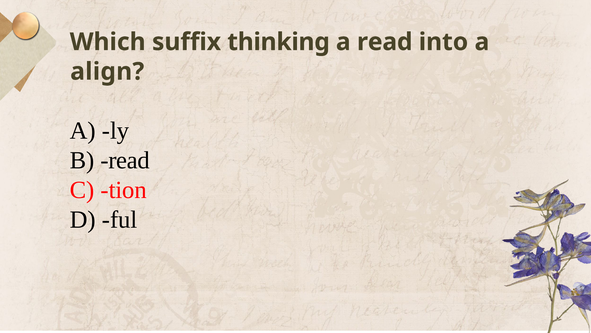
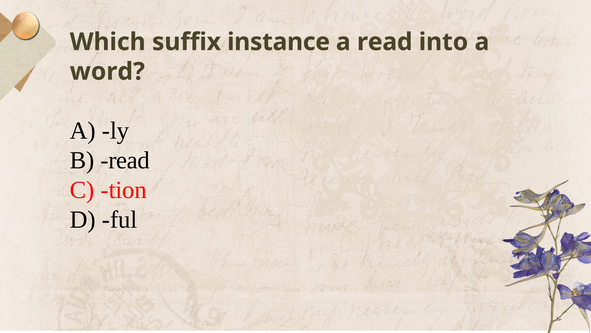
thinking: thinking -> instance (279, 42)
align: align -> word (107, 71)
